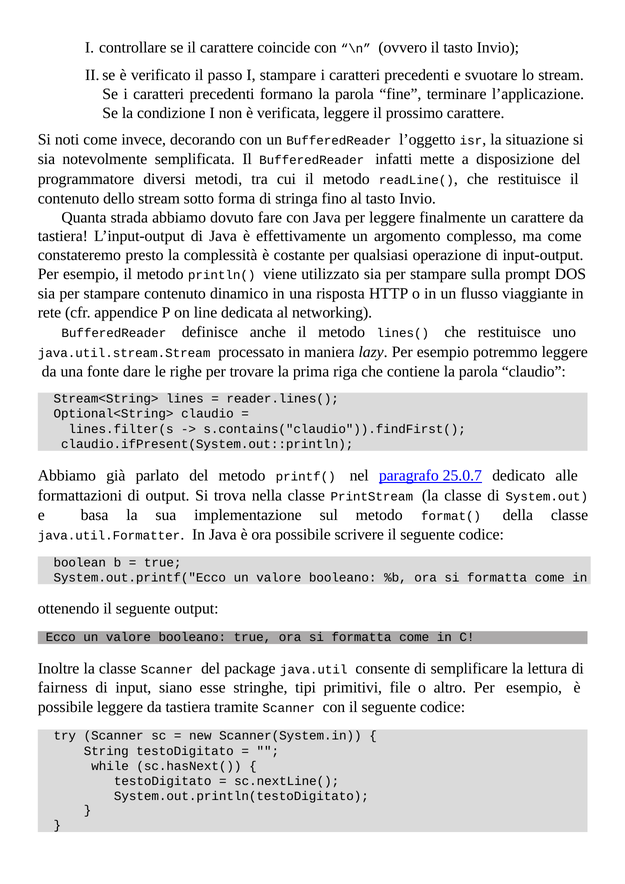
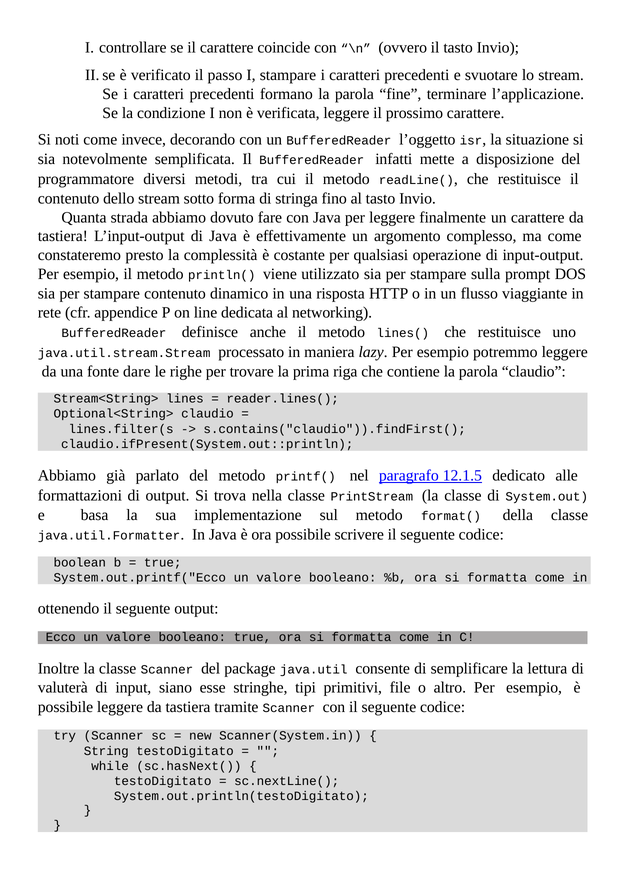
25.0.7: 25.0.7 -> 12.1.5 (462, 476)
fairness: fairness -> valuterà (63, 688)
